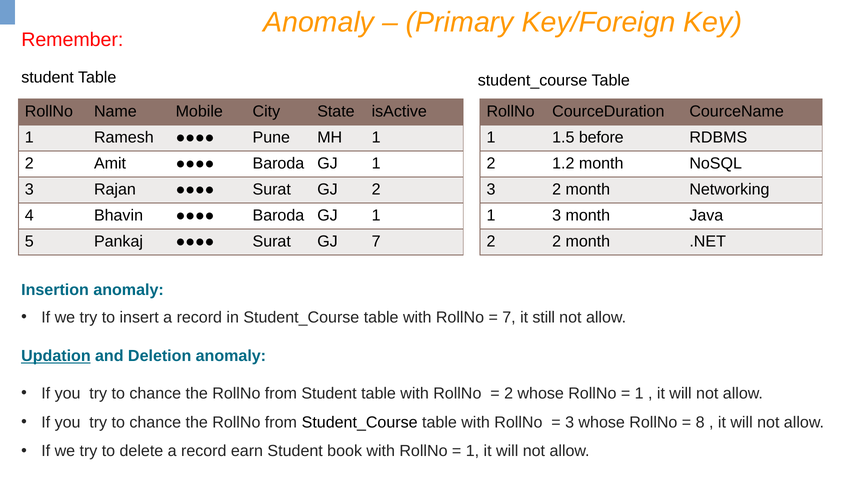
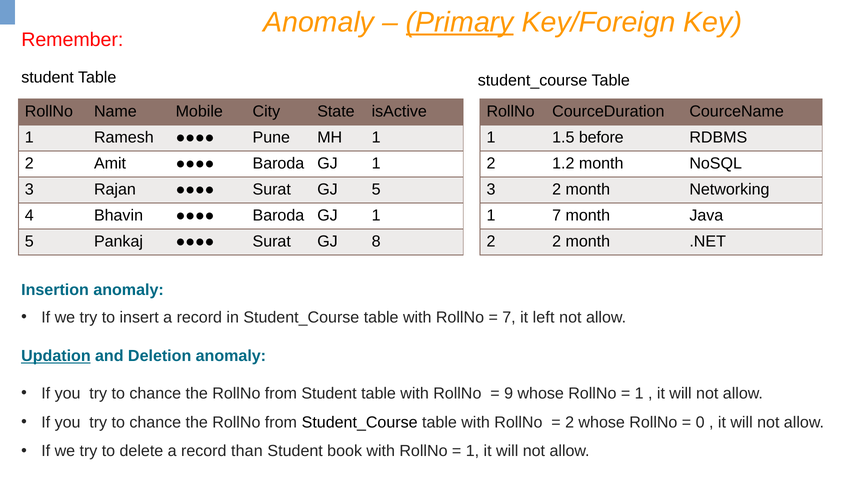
Primary underline: none -> present (460, 22)
GJ 2: 2 -> 5 (376, 190)
3: 3 -> 7 (557, 216)
GJ 7: 7 -> 8 (376, 242)
still: still -> left (544, 318)
2: 2 -> 9 (509, 394)
3: 3 -> 2 (570, 423)
8: 8 -> 0 (700, 423)
earn: earn -> than (247, 452)
